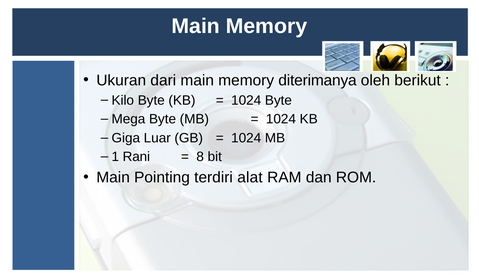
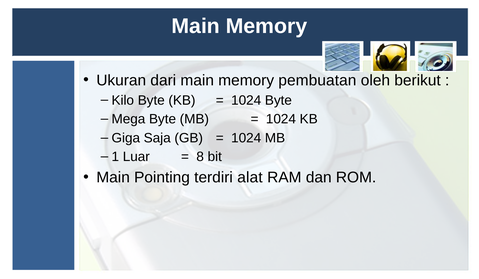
diterimanya: diterimanya -> pembuatan (317, 80)
Luar: Luar -> Saja (157, 138)
Rani: Rani -> Luar (136, 157)
